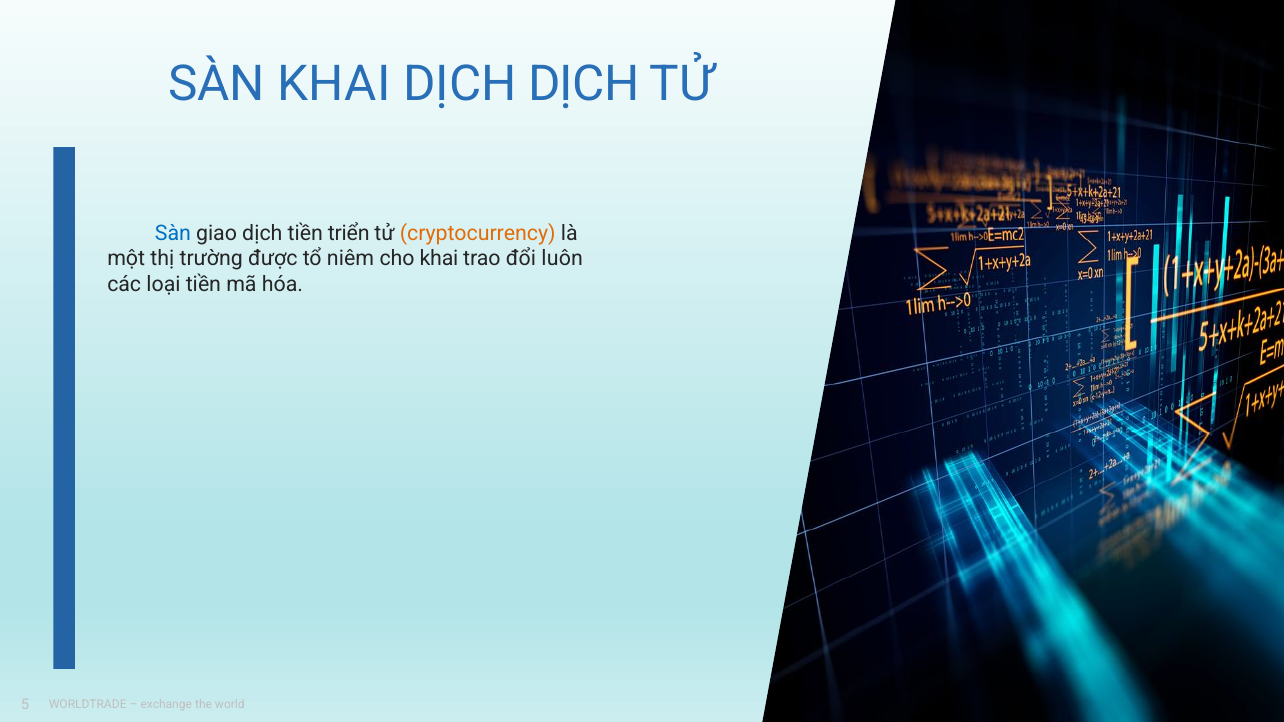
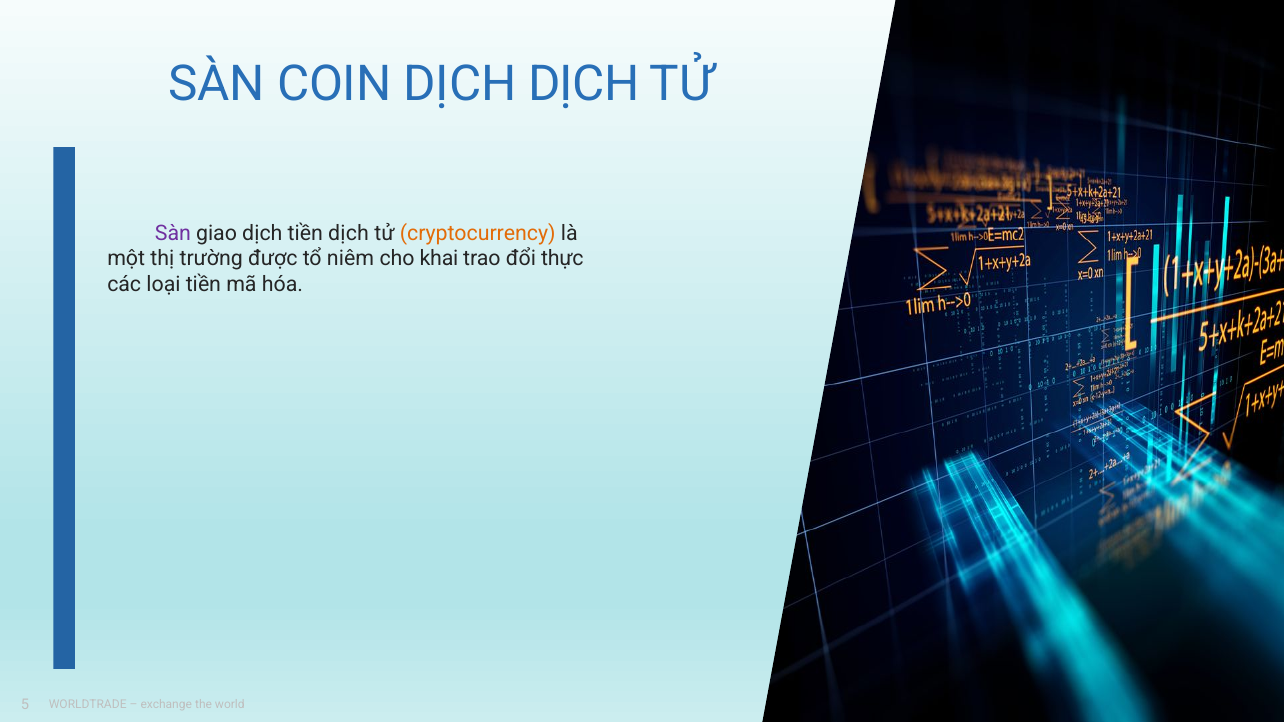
SÀN KHAI: KHAI -> COIN (334, 85)
Sàn colour: blue -> purple (173, 233)
tiền triển: triển -> dịch (349, 233)
luôn: luôn -> thực (562, 259)
